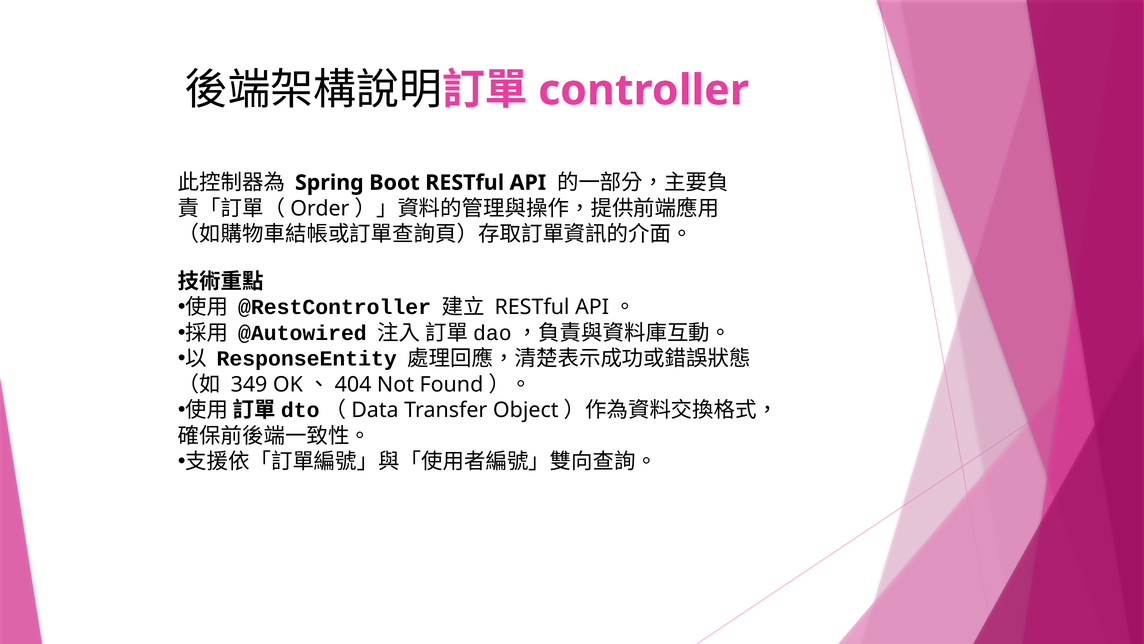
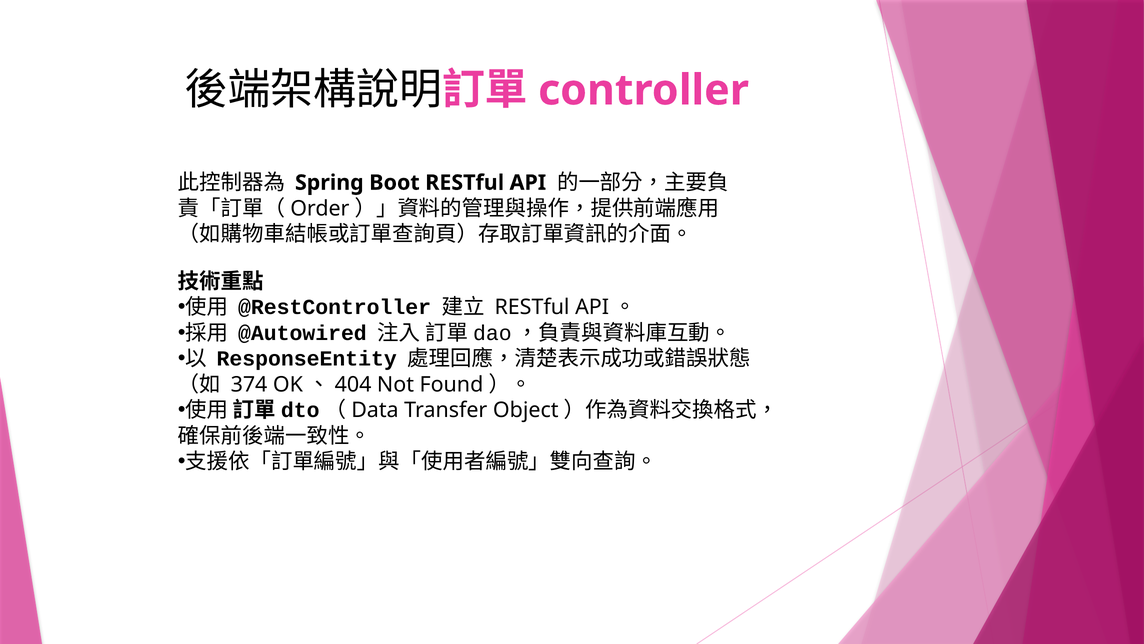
349: 349 -> 374 (249, 384)
